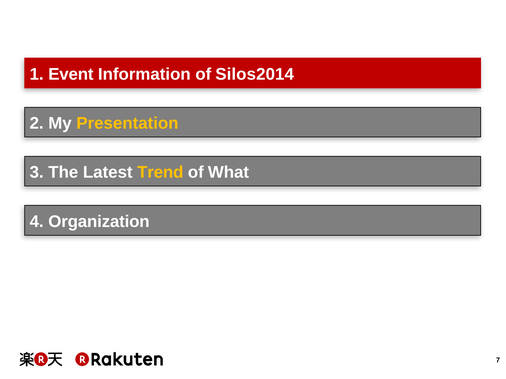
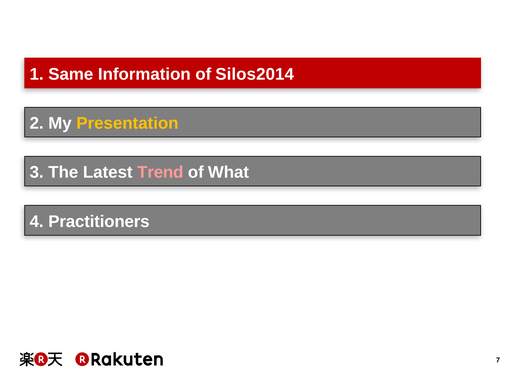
Event: Event -> Same (71, 74)
Trend colour: yellow -> pink (160, 173)
Organization: Organization -> Practitioners (99, 222)
